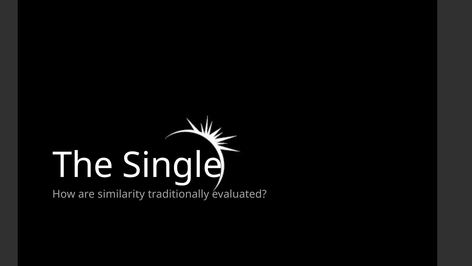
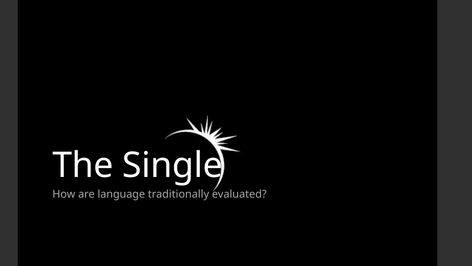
similarity: similarity -> language (121, 194)
